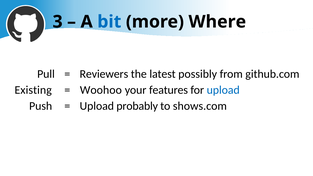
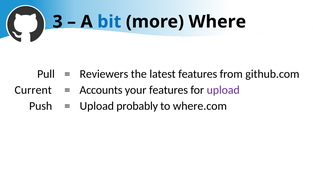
latest possibly: possibly -> features (198, 74)
Existing: Existing -> Current (33, 90)
Woohoo: Woohoo -> Accounts (101, 90)
upload colour: blue -> purple (223, 90)
shows.com: shows.com -> where.com (200, 106)
